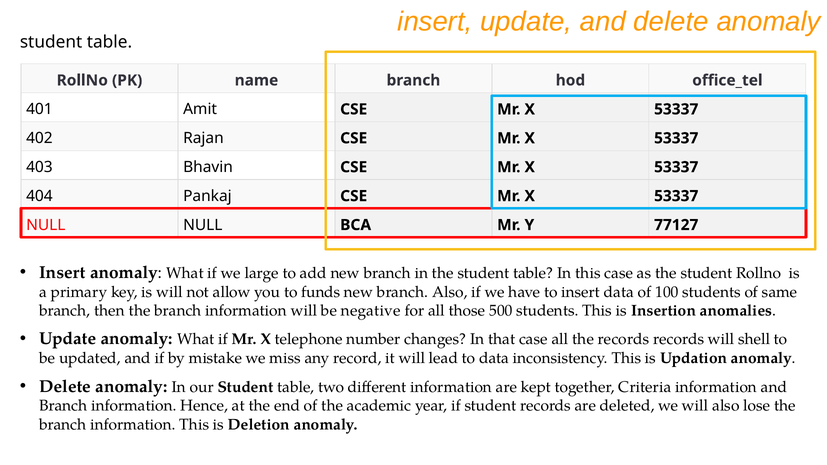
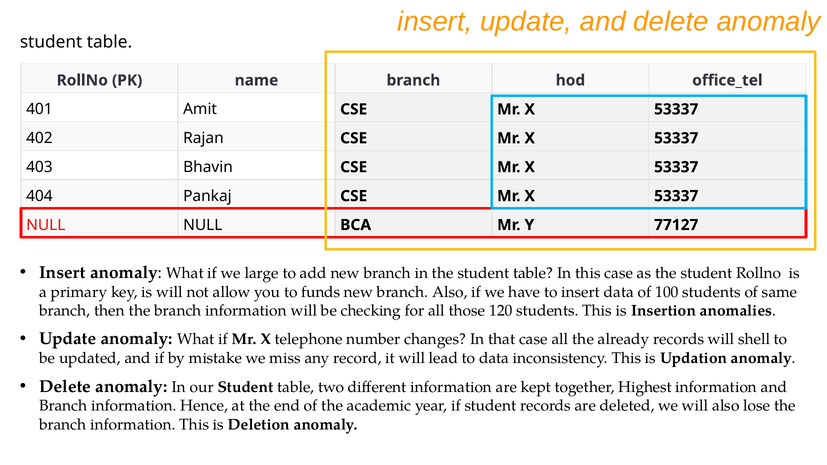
negative: negative -> checking (371, 311)
500: 500 -> 120 (501, 311)
the records: records -> already (624, 340)
Criteria: Criteria -> Highest (645, 387)
